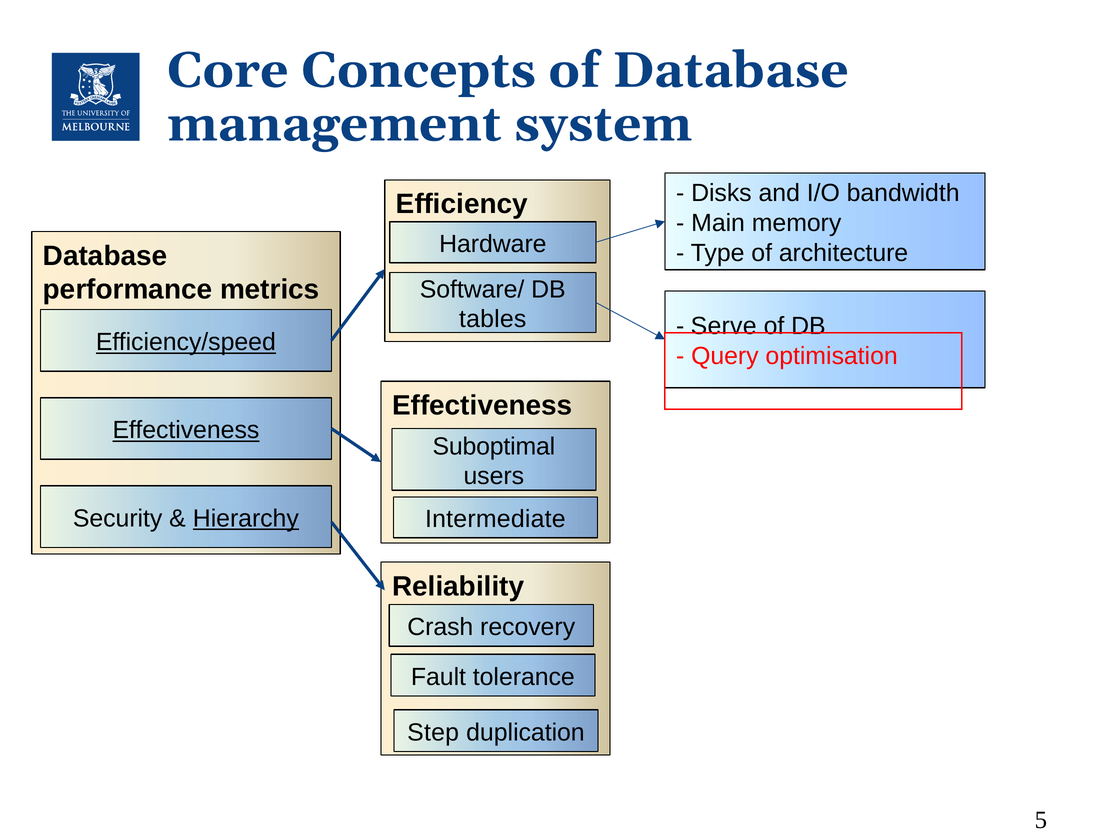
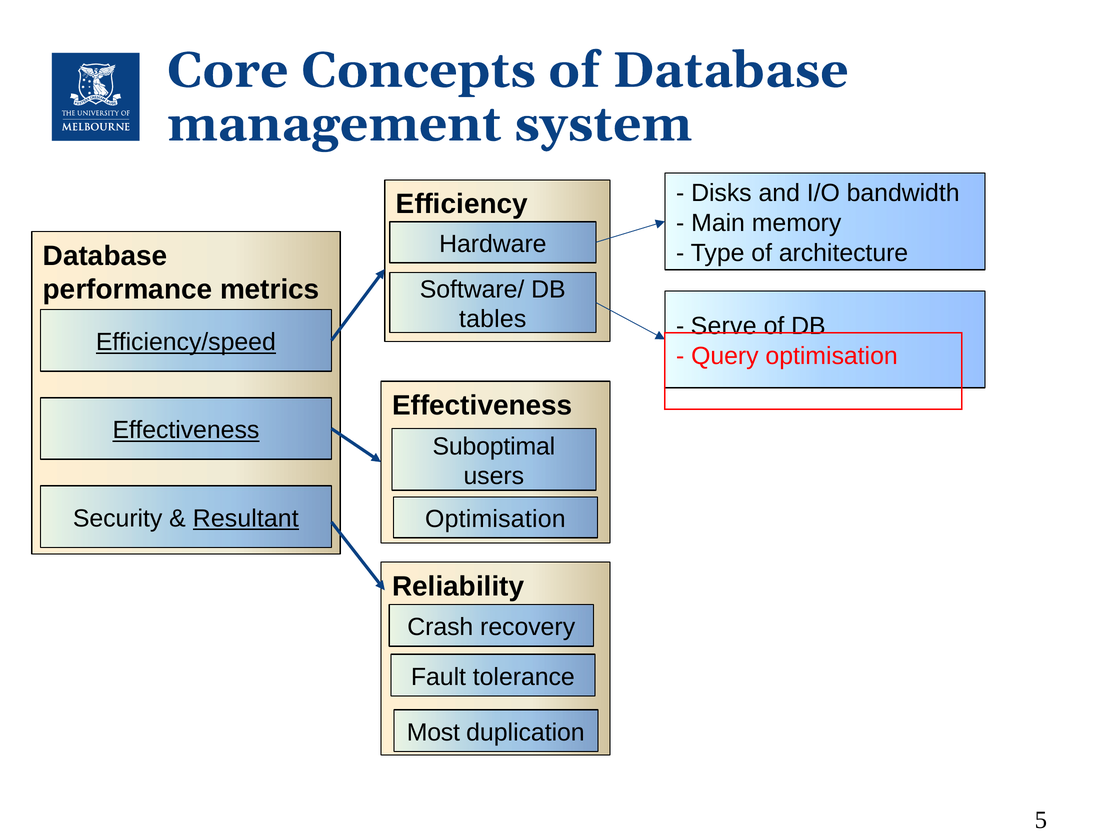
Hierarchy: Hierarchy -> Resultant (246, 518)
Intermediate: Intermediate -> Optimisation (495, 519)
Step: Step -> Most (433, 733)
